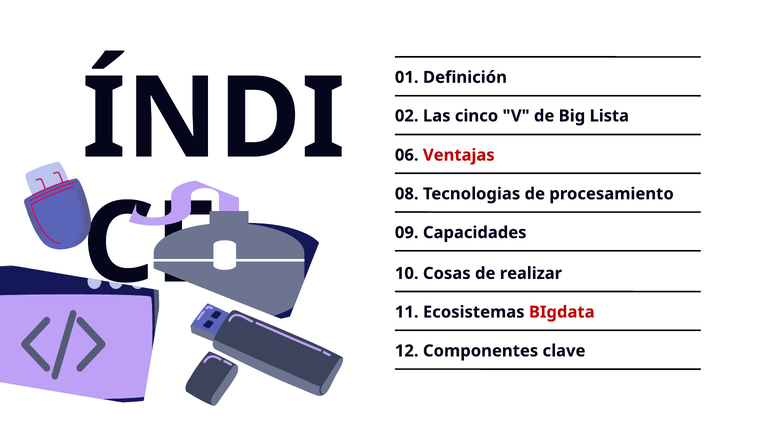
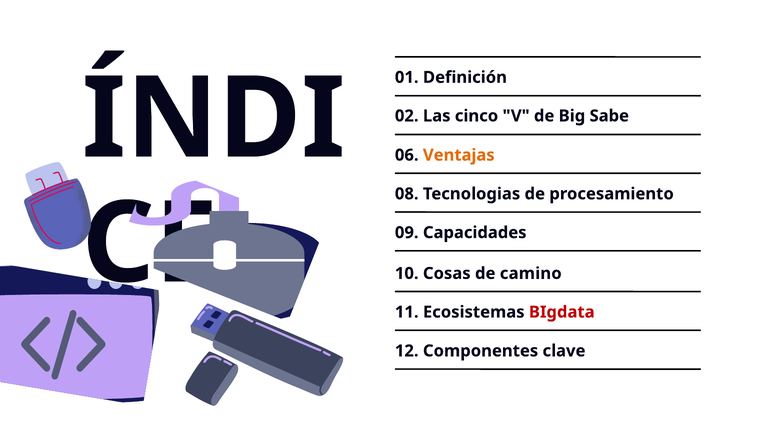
Lista: Lista -> Sabe (609, 116)
Ventajas colour: red -> orange (459, 155)
realizar: realizar -> camino (531, 273)
